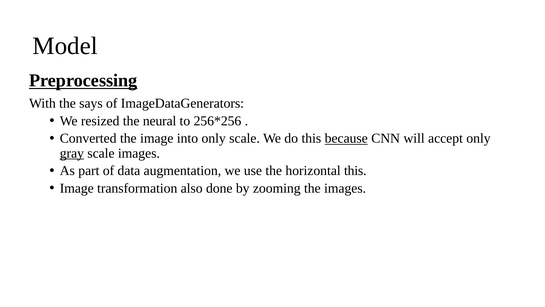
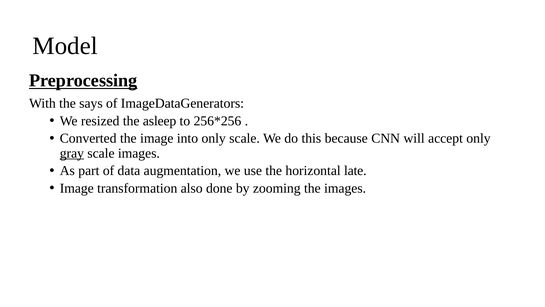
neural: neural -> asleep (160, 121)
because underline: present -> none (346, 138)
horizontal this: this -> late (355, 171)
